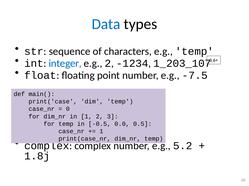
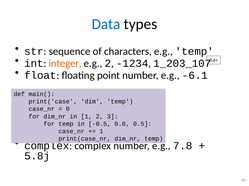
integer colour: blue -> orange (65, 64)
-7.5: -7.5 -> -6.1 (195, 76)
5.2: 5.2 -> 7.8 (183, 146)
1.8j: 1.8j -> 5.8j (37, 157)
